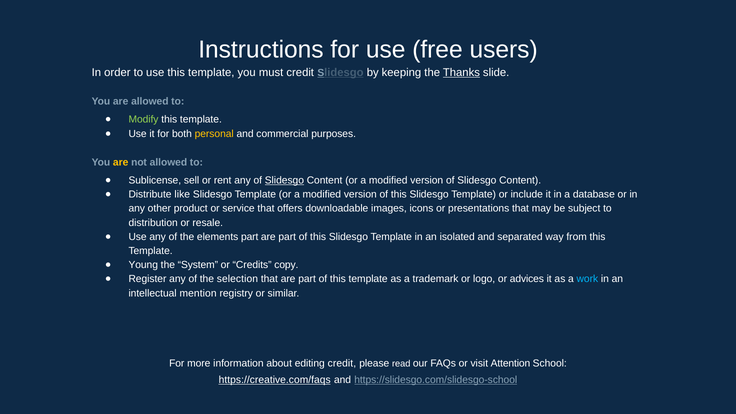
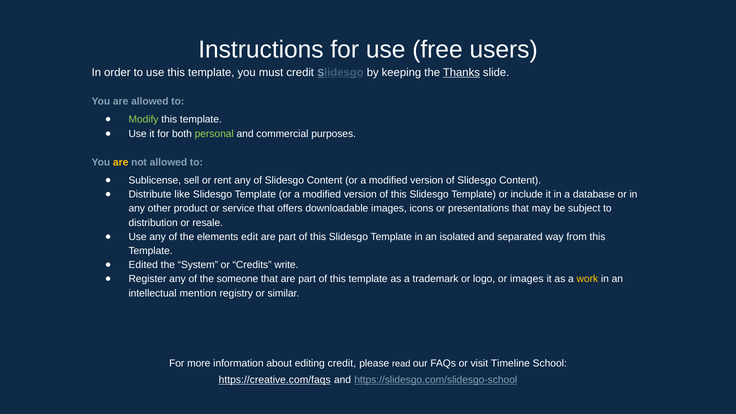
personal colour: yellow -> light green (214, 134)
Slidesgo underline: present -> none (284, 180)
elements part: part -> edit (250, 237)
Young: Young -> Edited (143, 265)
copy: copy -> write (286, 265)
selection: selection -> someone (238, 279)
or advices: advices -> images (527, 279)
work colour: light blue -> yellow (587, 279)
Attention: Attention -> Timeline (510, 363)
